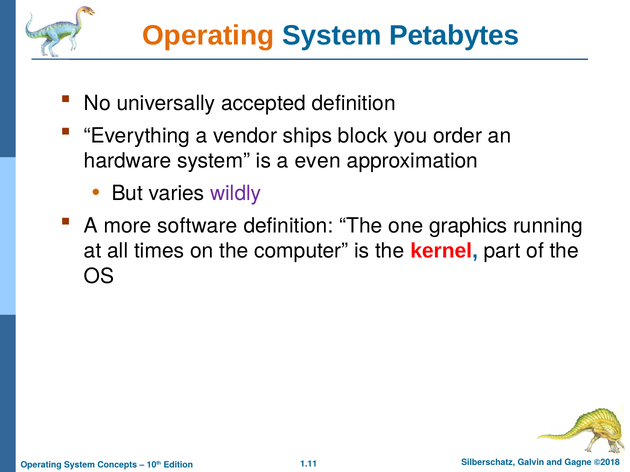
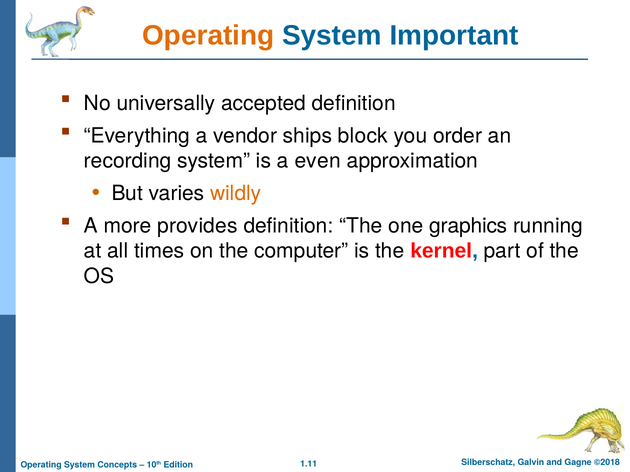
Petabytes: Petabytes -> Important (454, 35)
hardware: hardware -> recording (128, 161)
wildly colour: purple -> orange (236, 193)
software: software -> provides (197, 226)
